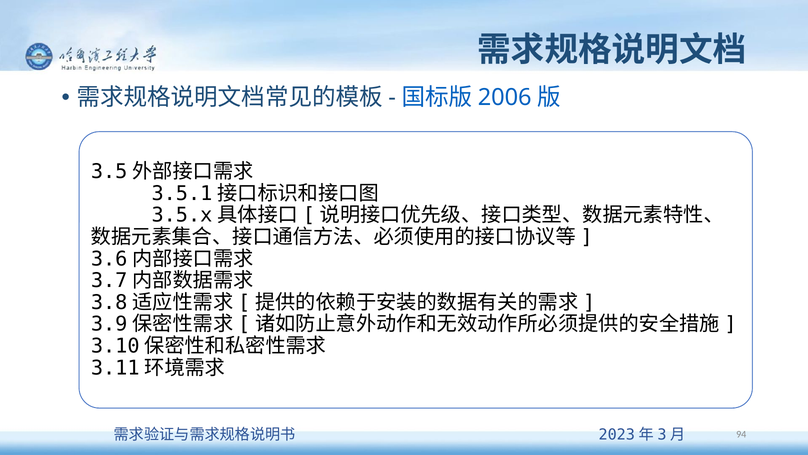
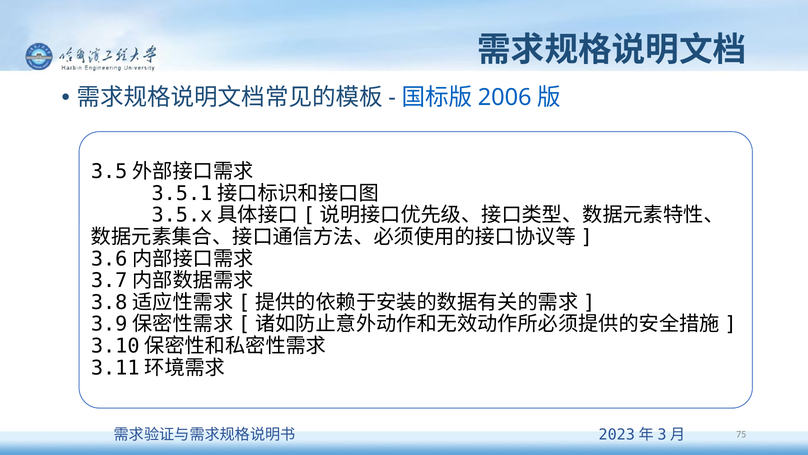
94: 94 -> 75 (741, 434)
